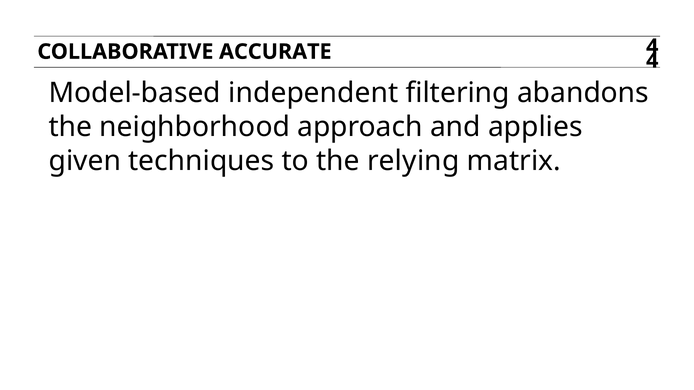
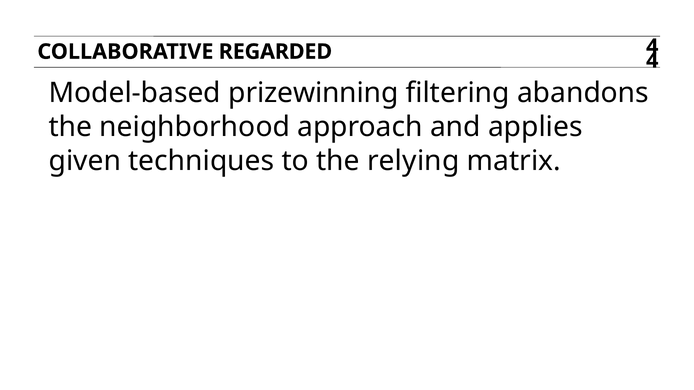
ACCURATE: ACCURATE -> REGARDED (275, 52)
independent: independent -> prizewinning (313, 93)
